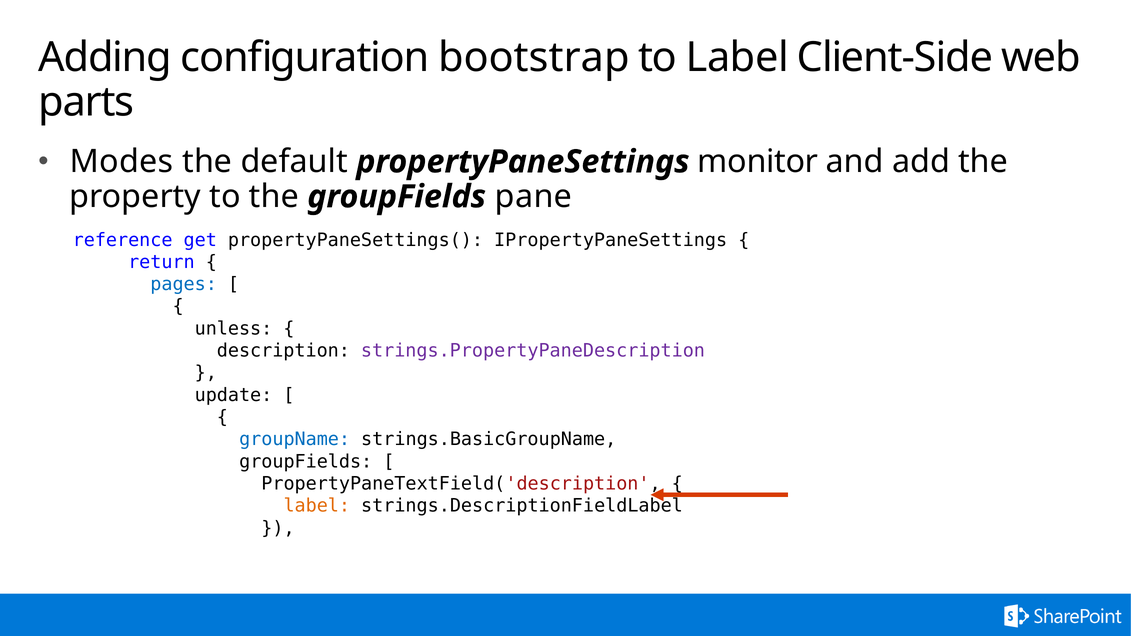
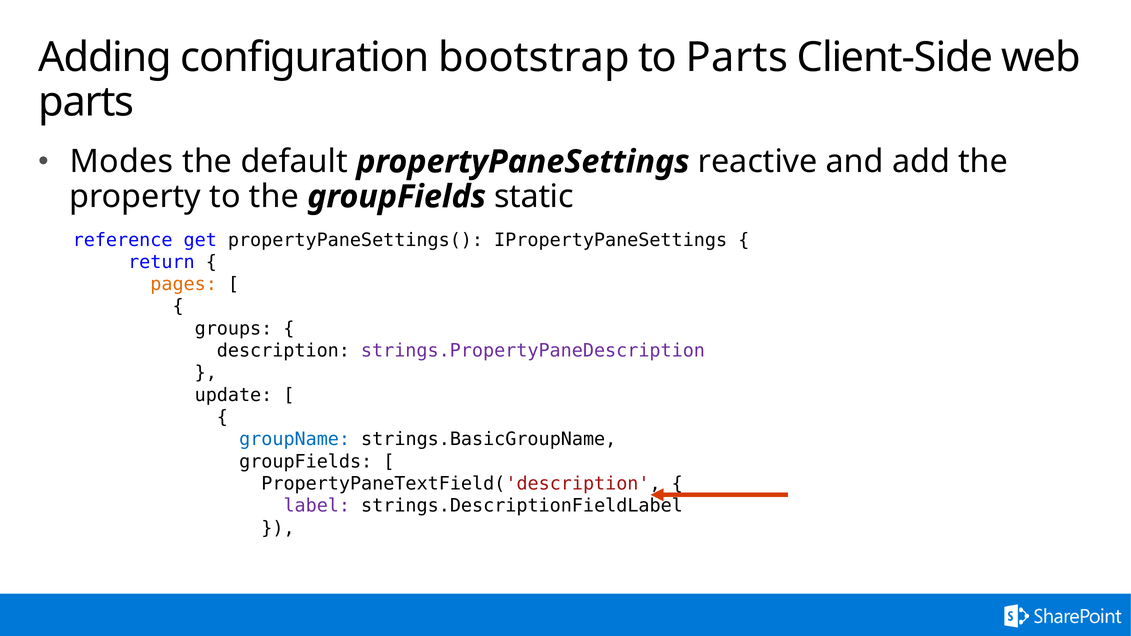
to Label: Label -> Parts (737, 57)
monitor: monitor -> reactive (758, 162)
pane: pane -> static (534, 197)
pages colour: blue -> orange (184, 284)
unless: unless -> groups (233, 329)
label colour: orange -> purple (317, 506)
